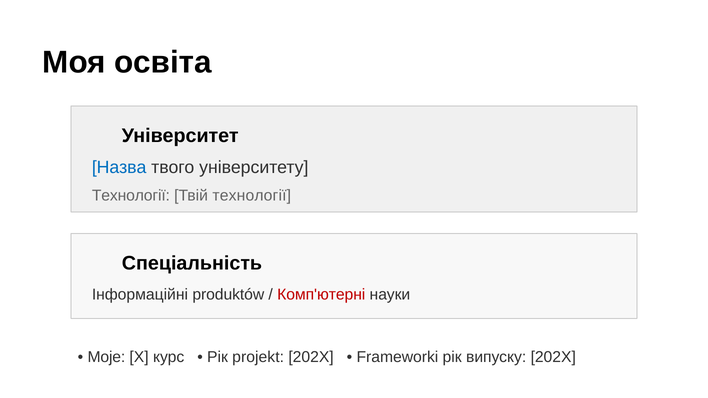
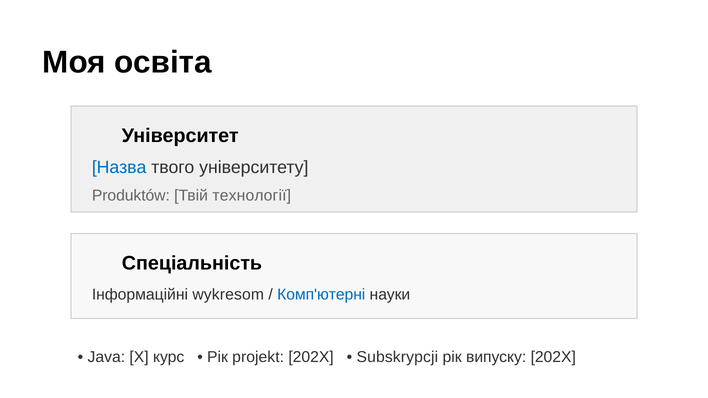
Технології: Технології -> Produktów (131, 196)
produktów: produktów -> wykresom (228, 295)
Комп'ютерні colour: red -> blue (321, 295)
Moje: Moje -> Java (106, 357)
Frameworki: Frameworki -> Subskrypcji (397, 357)
